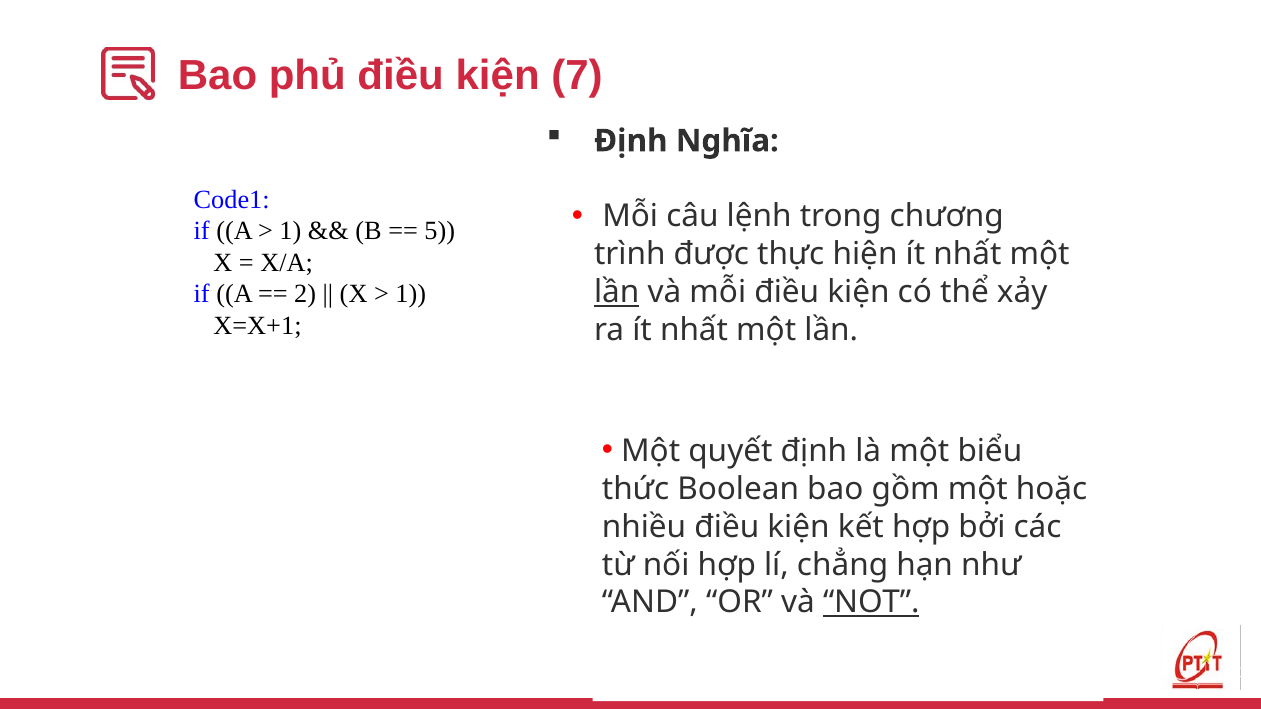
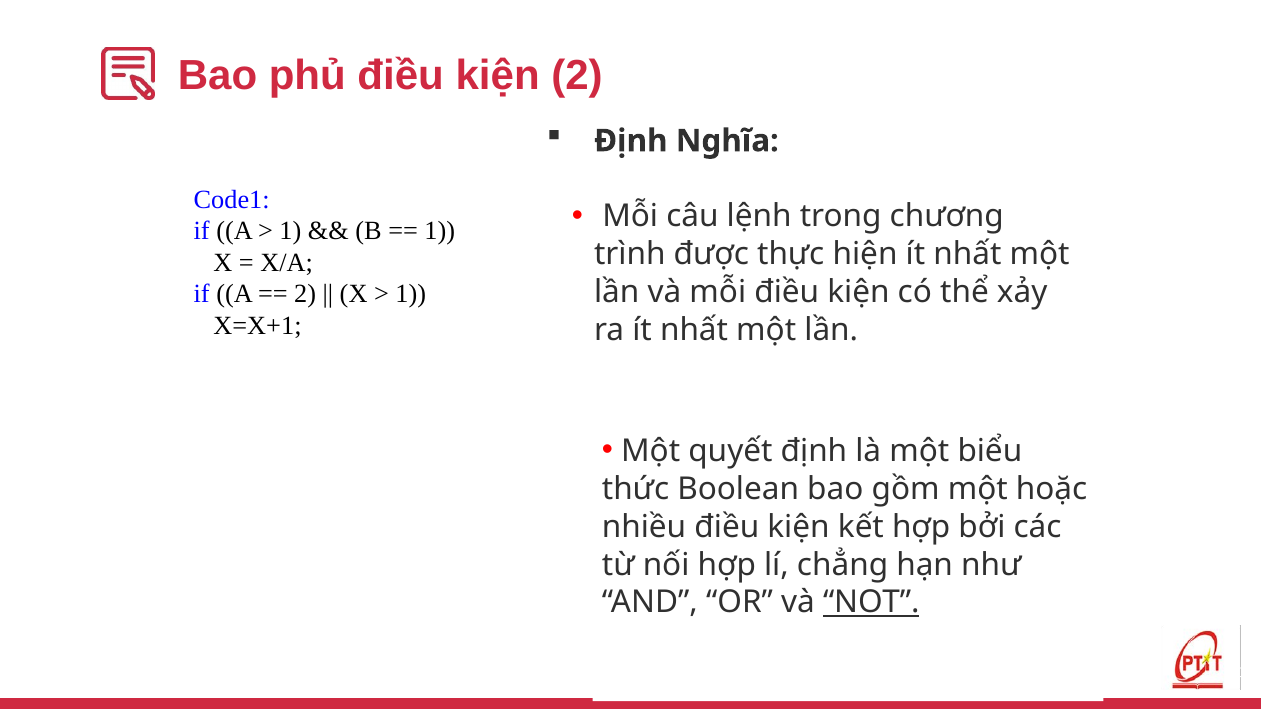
kiện 7: 7 -> 2 (577, 76)
5: 5 -> 1 (440, 231)
lần underline: present -> none (617, 292)
